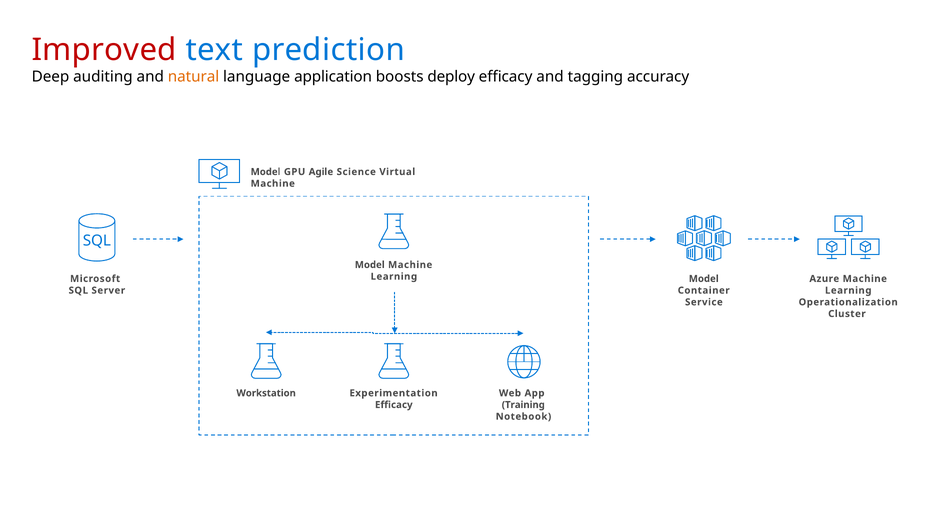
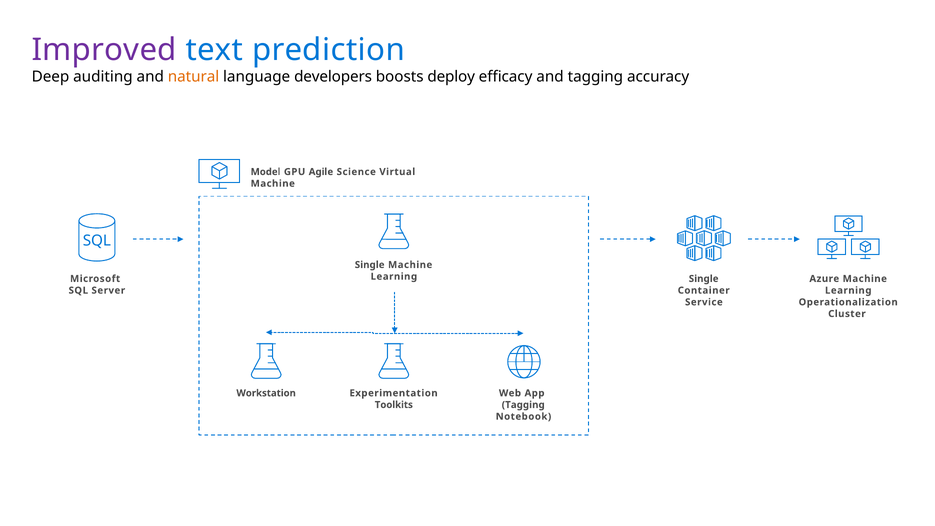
Improved colour: red -> purple (104, 50)
application: application -> developers (333, 77)
Model: Model -> Single (370, 265)
Model: Model -> Single (704, 279)
Efficacy: Efficacy -> Toolkits (394, 405)
Training: Training -> Tagging (523, 405)
